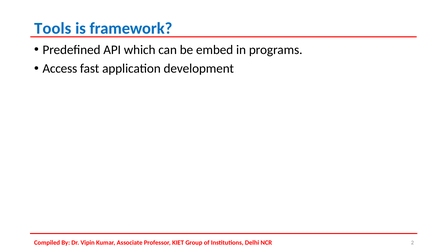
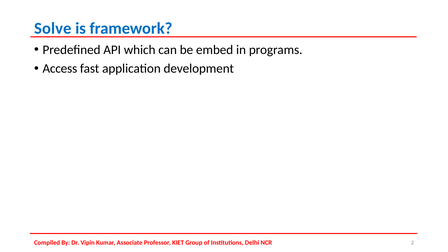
Tools: Tools -> Solve (53, 28)
